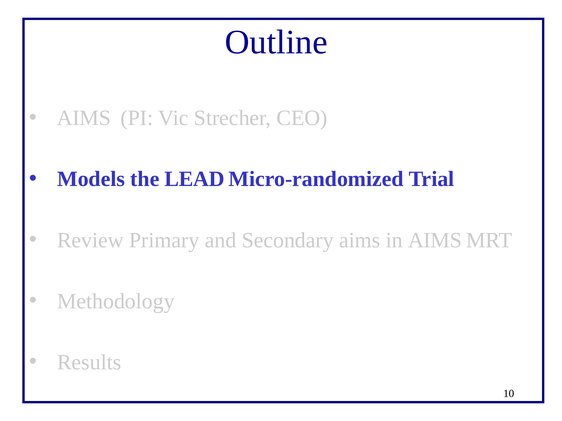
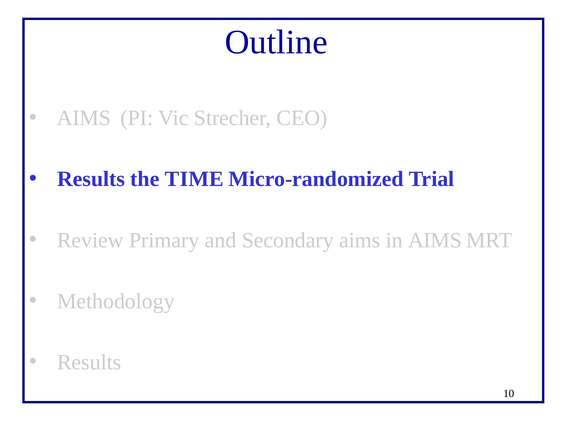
Models: Models -> Results (91, 179)
LEAD: LEAD -> TIME (194, 179)
